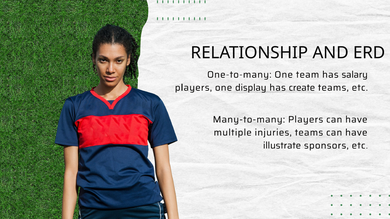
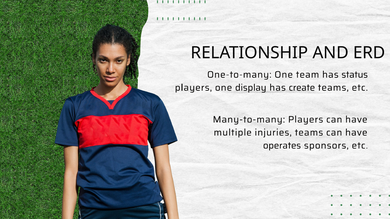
salary: salary -> status (355, 75)
illustrate: illustrate -> operates (282, 146)
